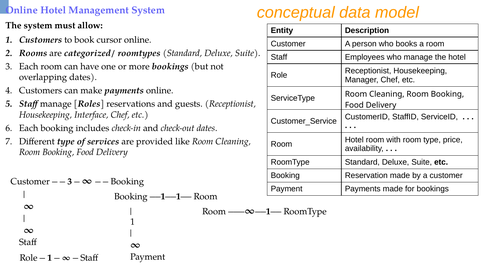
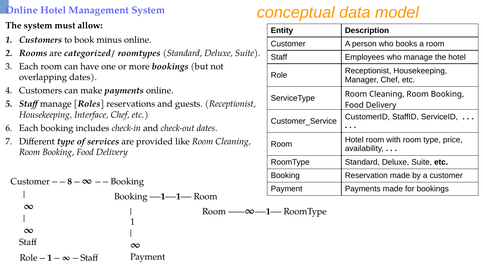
cursor: cursor -> minus (109, 40)
3: 3 -> 8 (70, 181)
